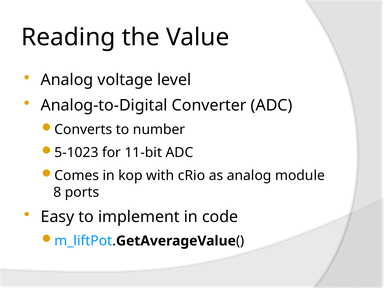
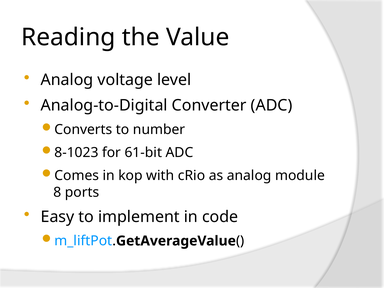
5-1023: 5-1023 -> 8-1023 (76, 153)
11-bit: 11-bit -> 61-bit (143, 153)
